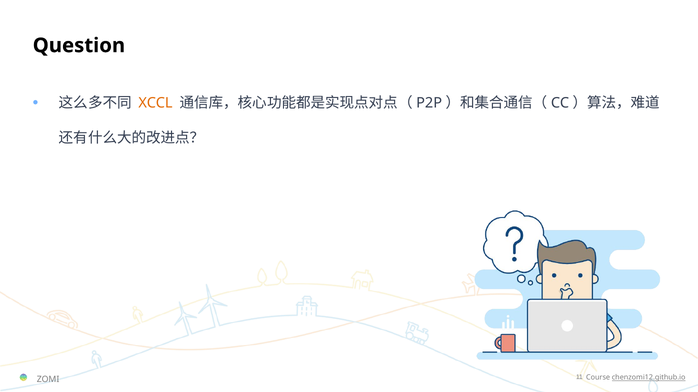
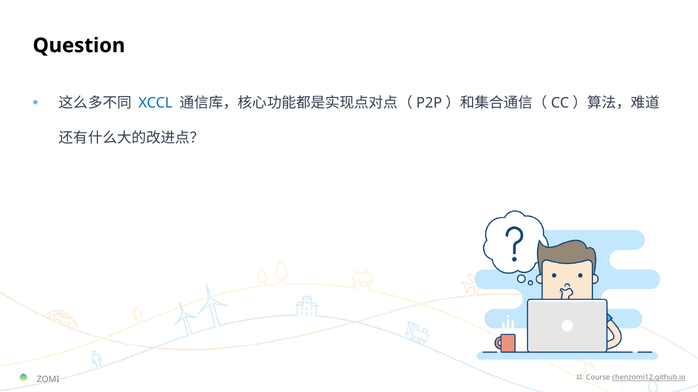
XCCL colour: orange -> blue (155, 103)
